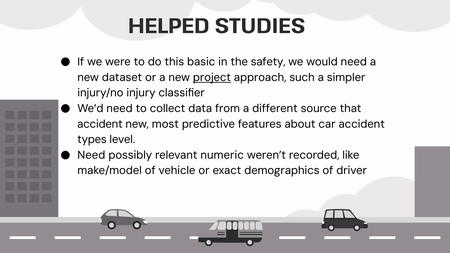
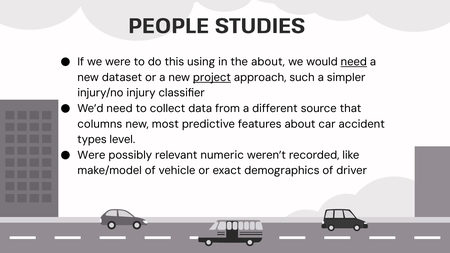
HELPED: HELPED -> PEOPLE (169, 26)
basic: basic -> using (201, 62)
the safety: safety -> about (268, 62)
need underline: none -> present (354, 62)
accident: accident -> columns (100, 124)
Need: Need -> Were (91, 155)
